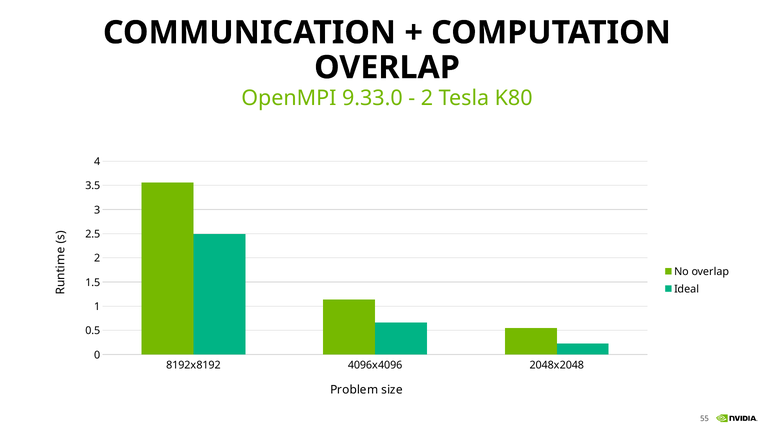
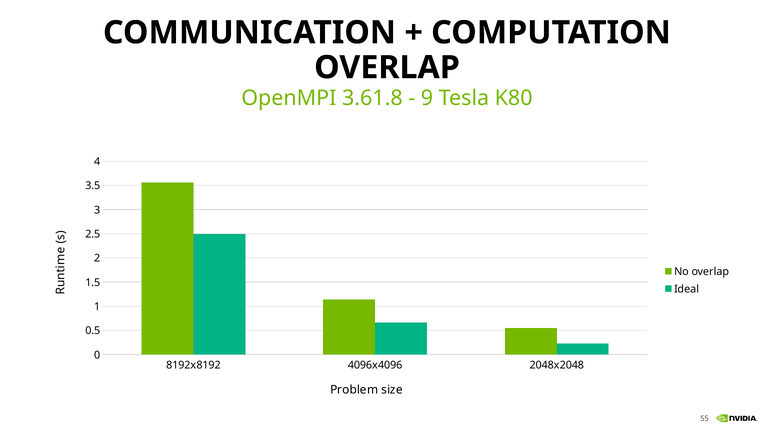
9.33.0: 9.33.0 -> 3.61.8 (372, 98)
2: 2 -> 9 (427, 98)
